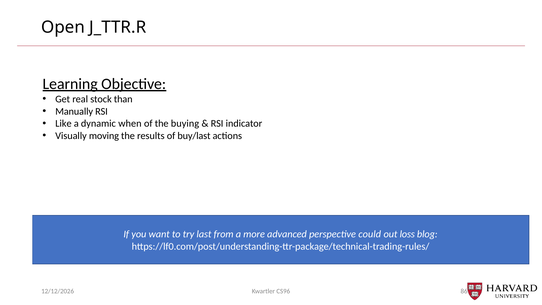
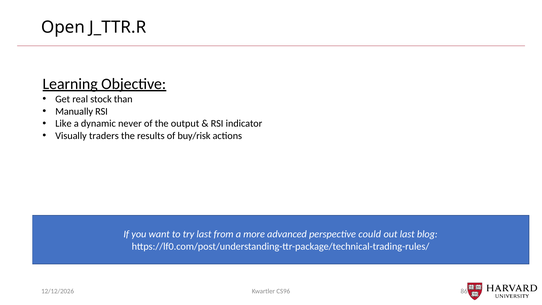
when: when -> never (130, 123)
buying: buying -> output (185, 123)
moving: moving -> traders (104, 136)
buy/last: buy/last -> buy/risk (194, 136)
out loss: loss -> last (407, 234)
